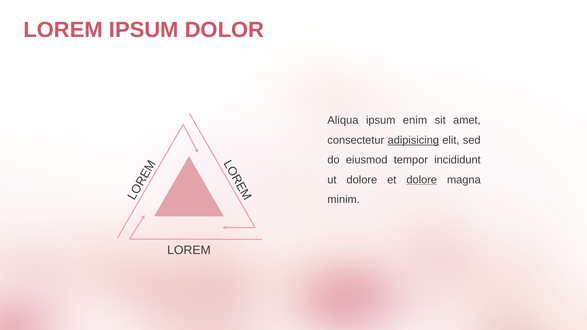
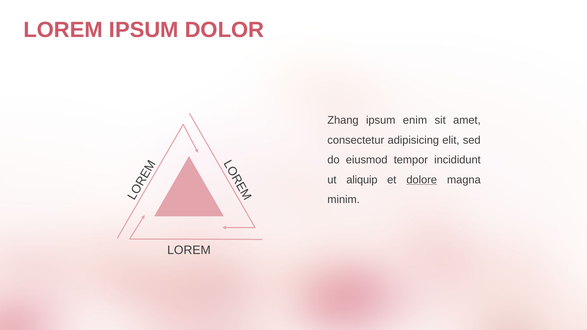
Aliqua: Aliqua -> Zhang (343, 120)
adipisicing underline: present -> none (413, 140)
ut dolore: dolore -> aliquip (362, 180)
